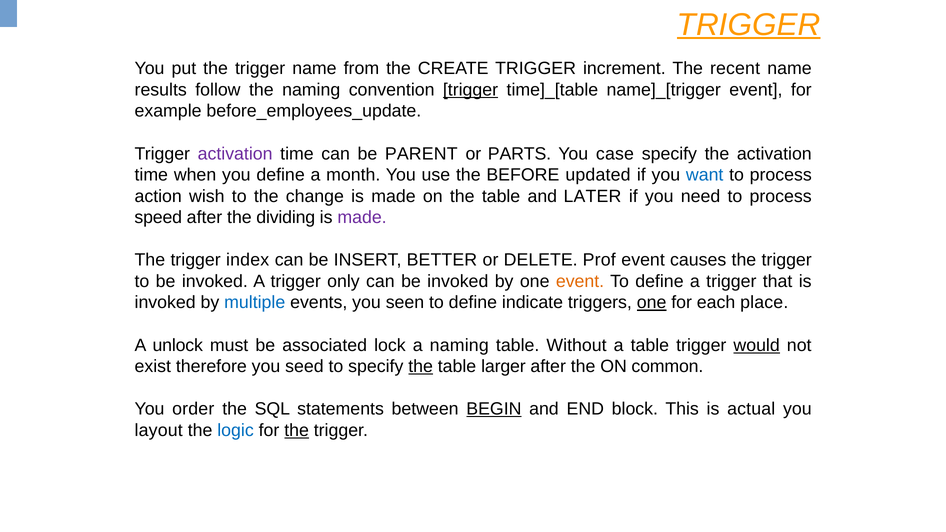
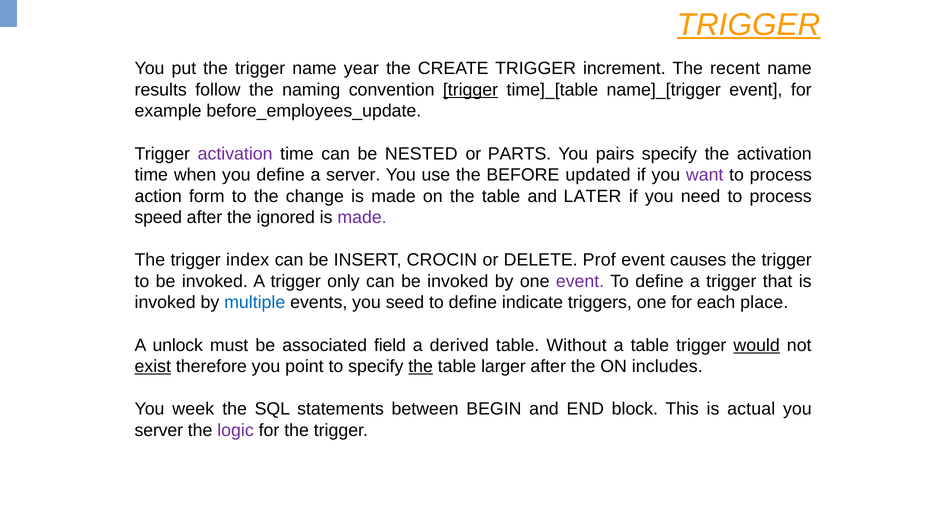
from: from -> year (361, 69)
PARENT: PARENT -> NESTED (421, 154)
case: case -> pairs (615, 154)
a month: month -> server (353, 175)
want colour: blue -> purple (705, 175)
wish: wish -> form (207, 196)
dividing: dividing -> ignored (286, 218)
BETTER: BETTER -> CROCIN (442, 260)
event colour: orange -> purple (580, 281)
seen: seen -> seed (405, 303)
one underline: present -> none (652, 303)
lock: lock -> field (390, 345)
a naming: naming -> derived (459, 345)
exist underline: none -> present (153, 367)
seed: seed -> point (304, 367)
common: common -> includes (667, 367)
order: order -> week (193, 409)
BEGIN underline: present -> none (494, 409)
layout: layout -> server (159, 430)
logic colour: blue -> purple (236, 430)
the underline: present -> none (297, 430)
